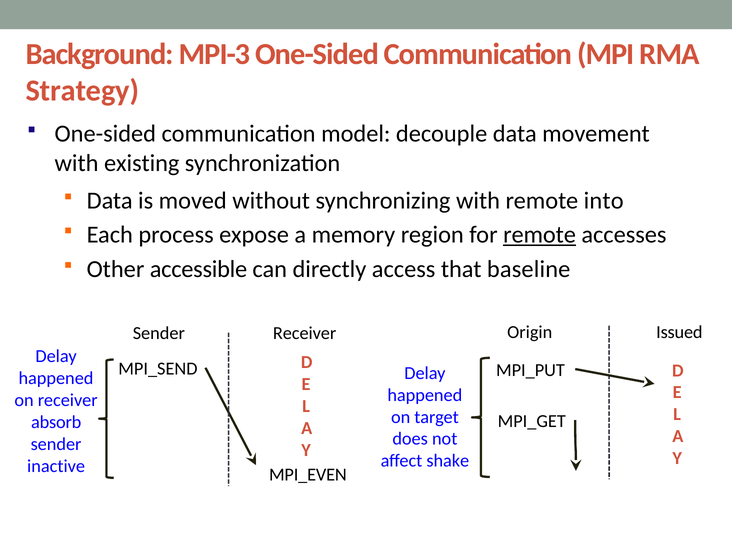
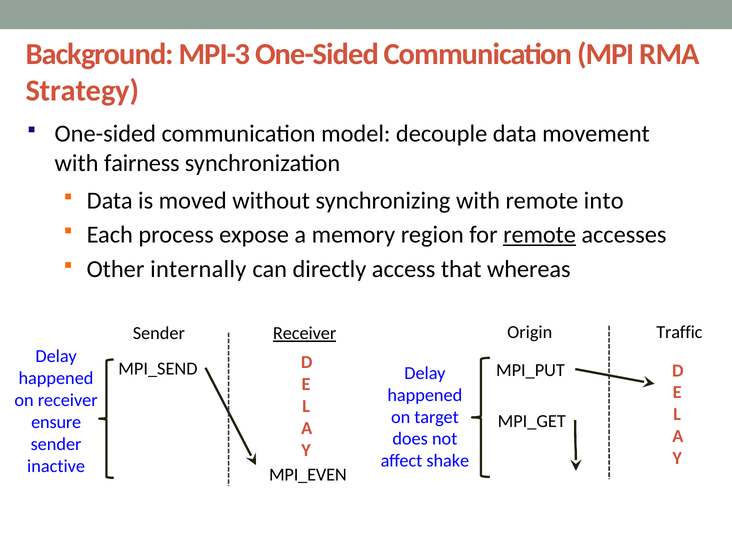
existing: existing -> fairness (142, 163)
accessible: accessible -> internally (198, 269)
baseline: baseline -> whereas (529, 269)
Issued: Issued -> Traffic (679, 332)
Receiver underline: none -> present (305, 333)
absorb: absorb -> ensure (56, 422)
